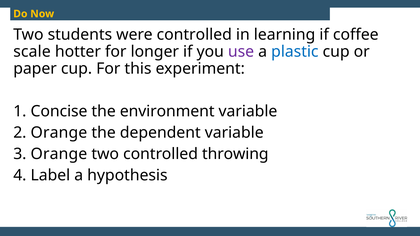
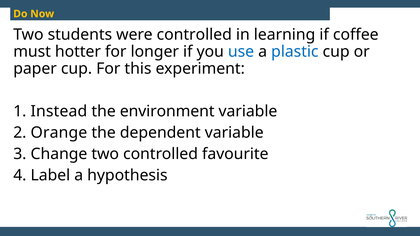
scale: scale -> must (32, 52)
use colour: purple -> blue (241, 52)
Concise: Concise -> Instead (59, 111)
3 Orange: Orange -> Change (59, 154)
throwing: throwing -> favourite (235, 154)
